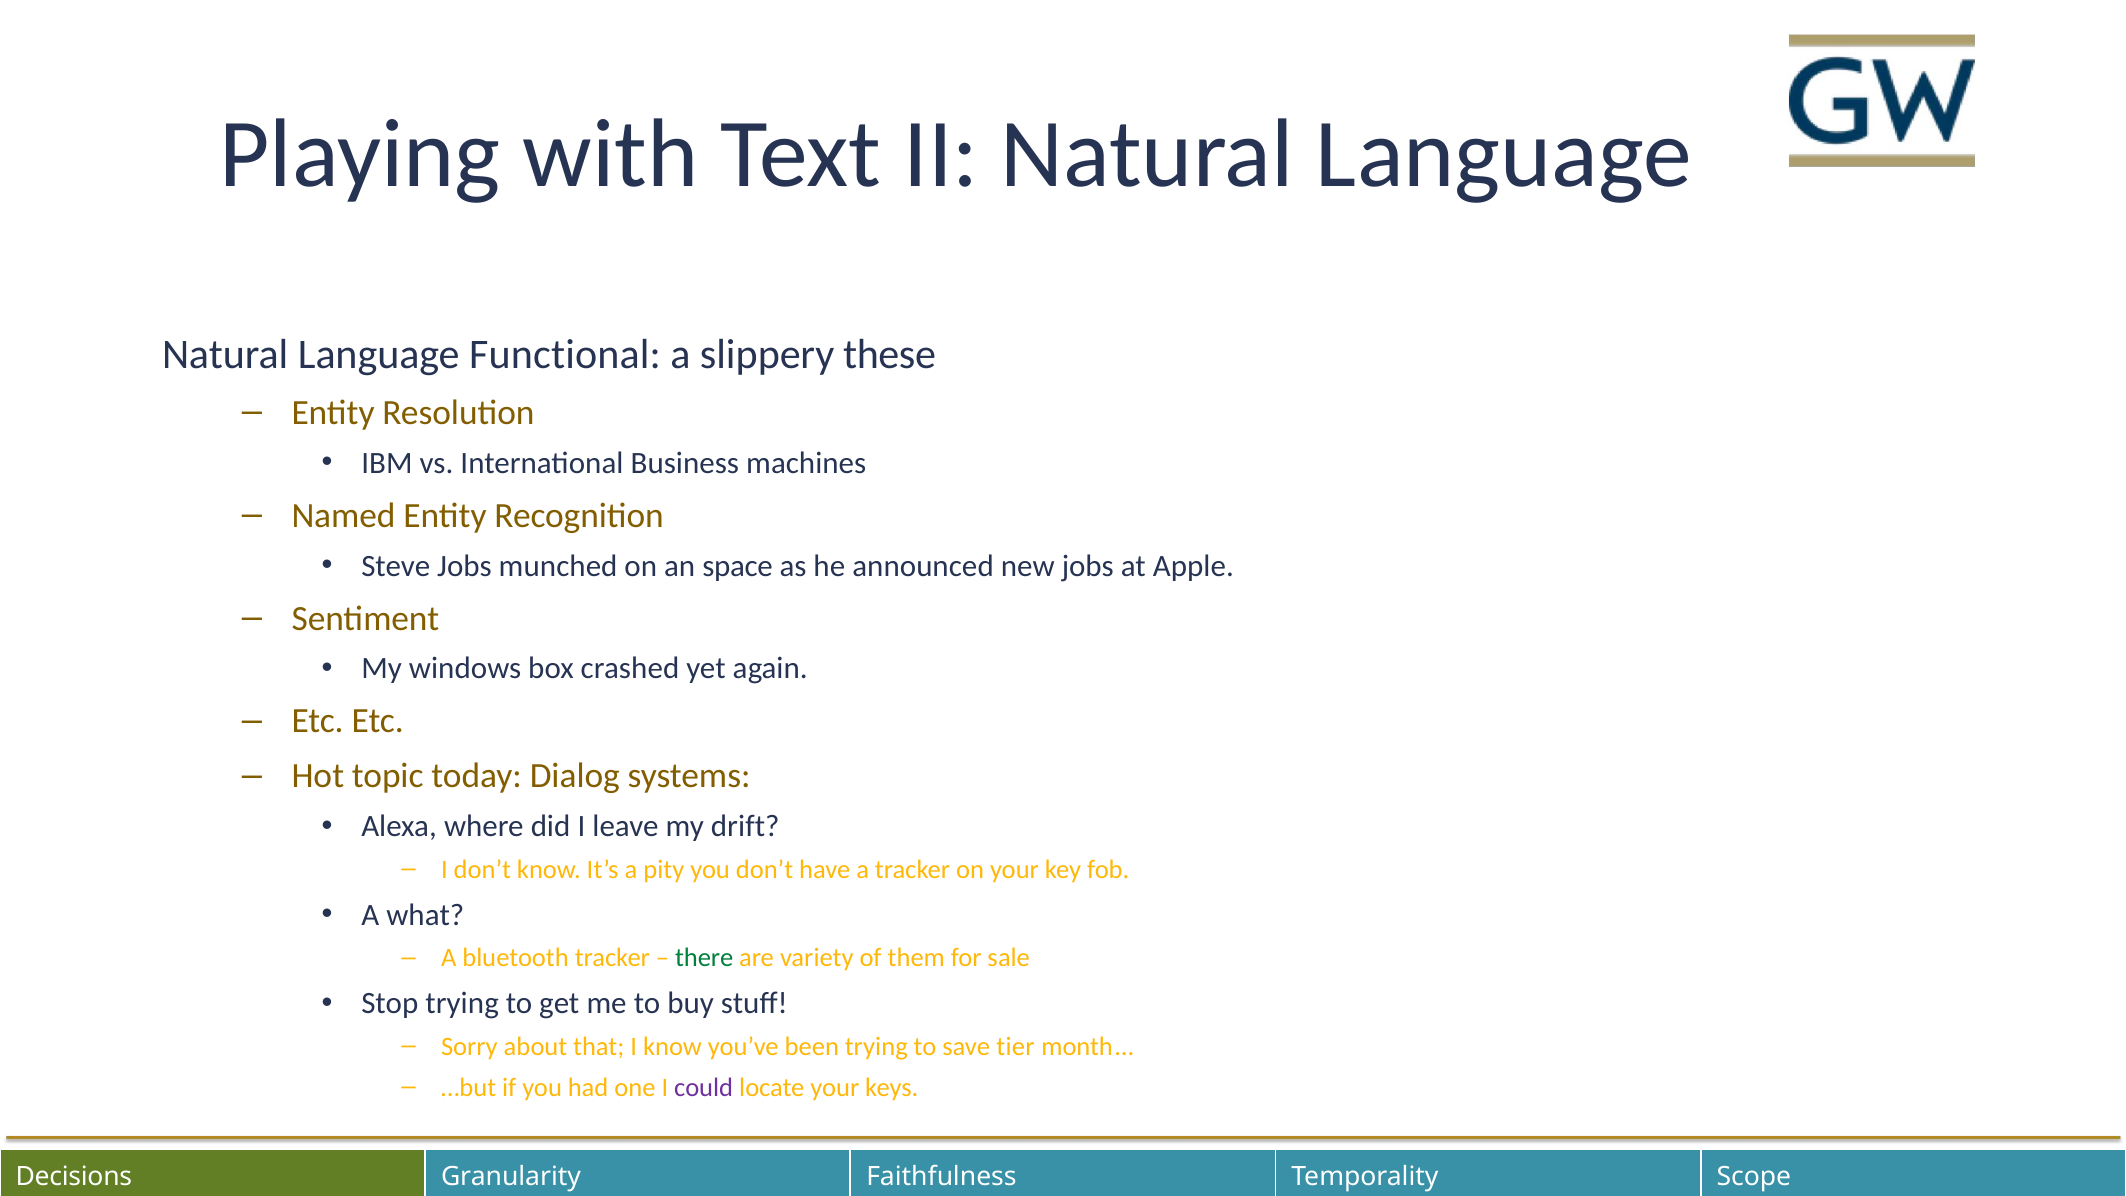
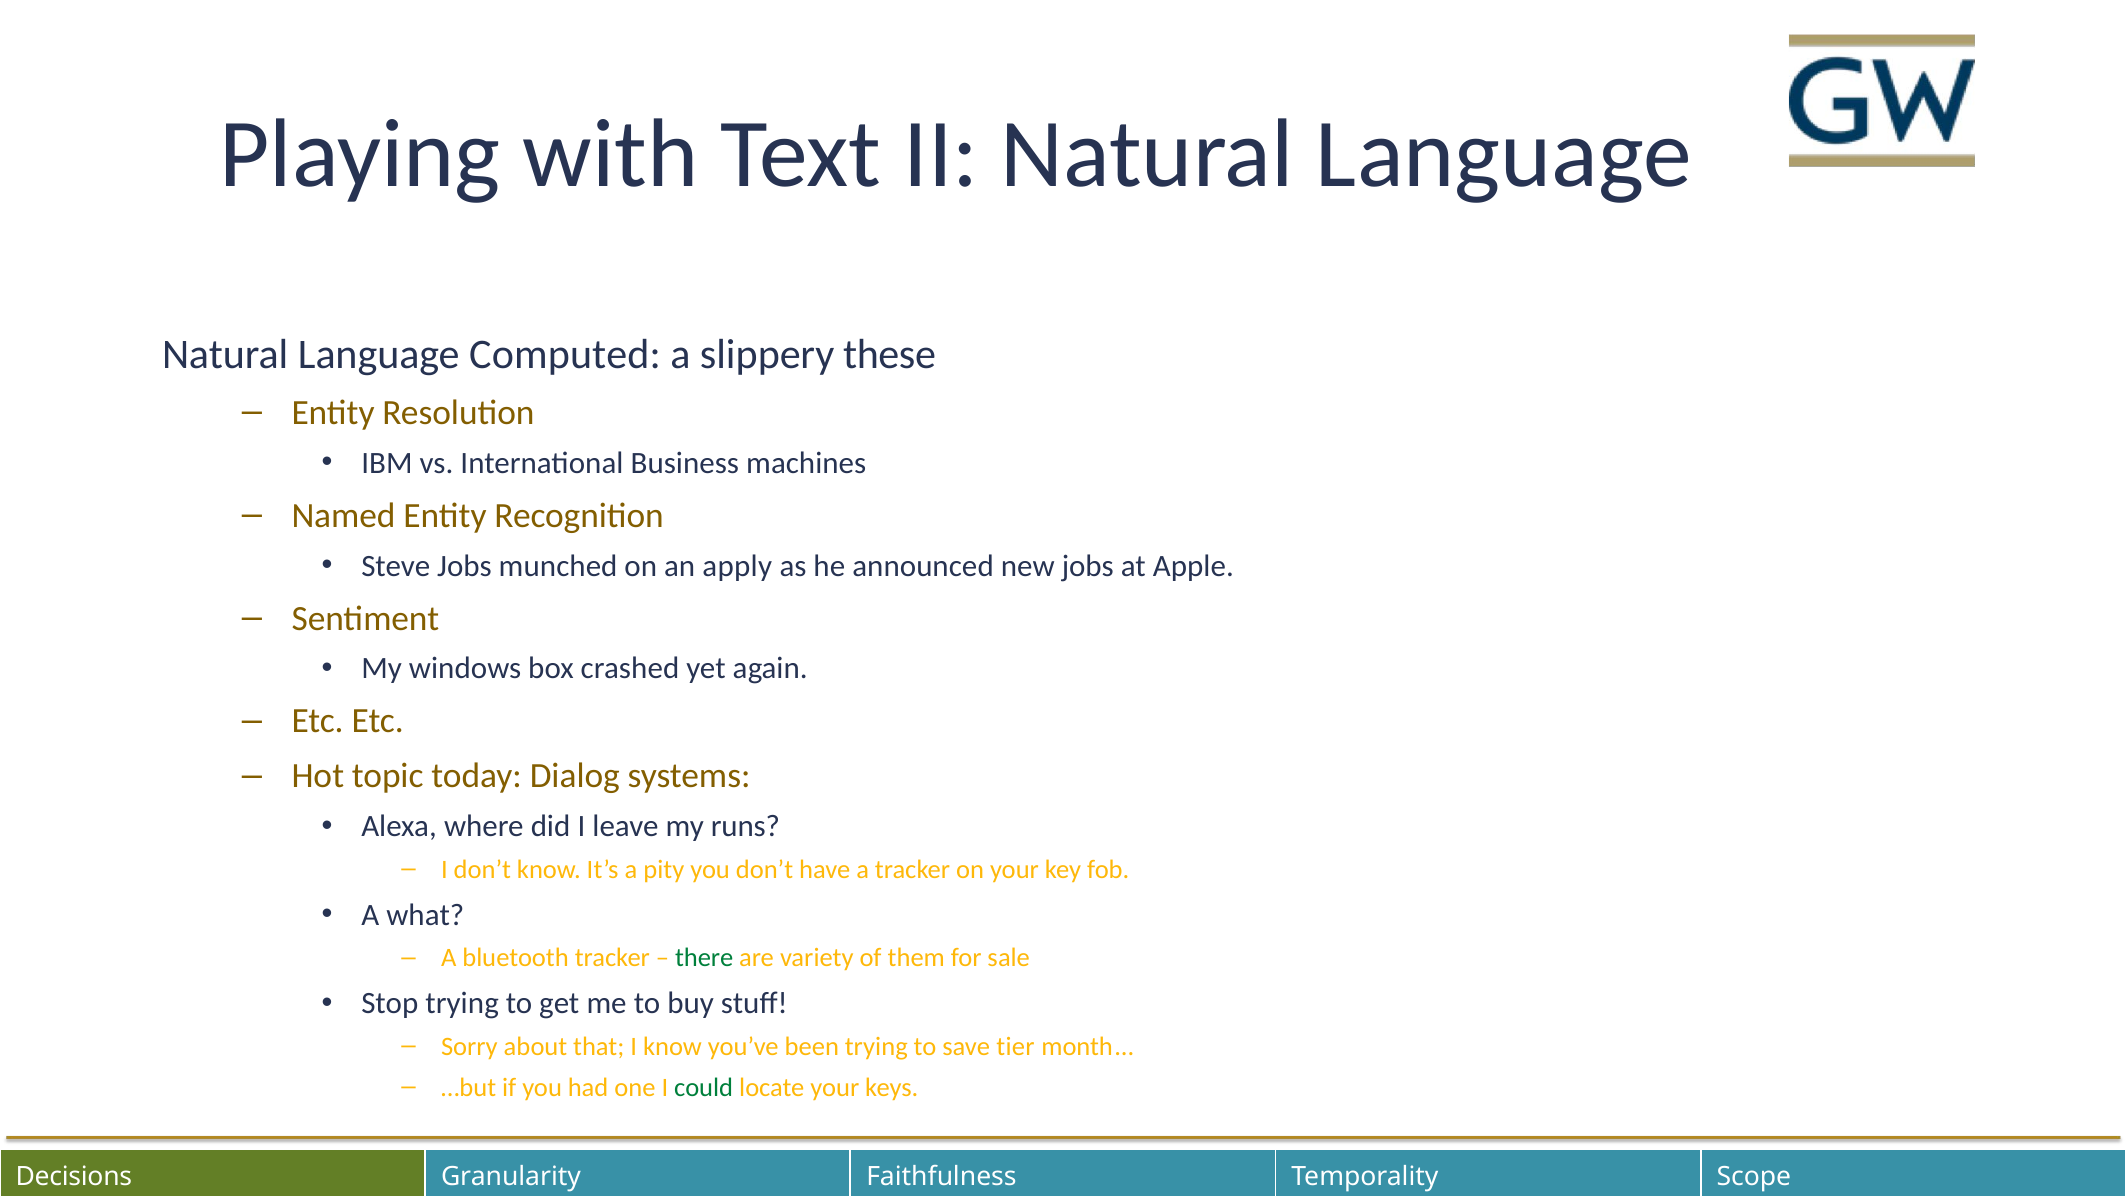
Functional: Functional -> Computed (565, 354)
space: space -> apply (737, 566)
drift: drift -> runs (745, 826)
could colour: purple -> green (704, 1087)
